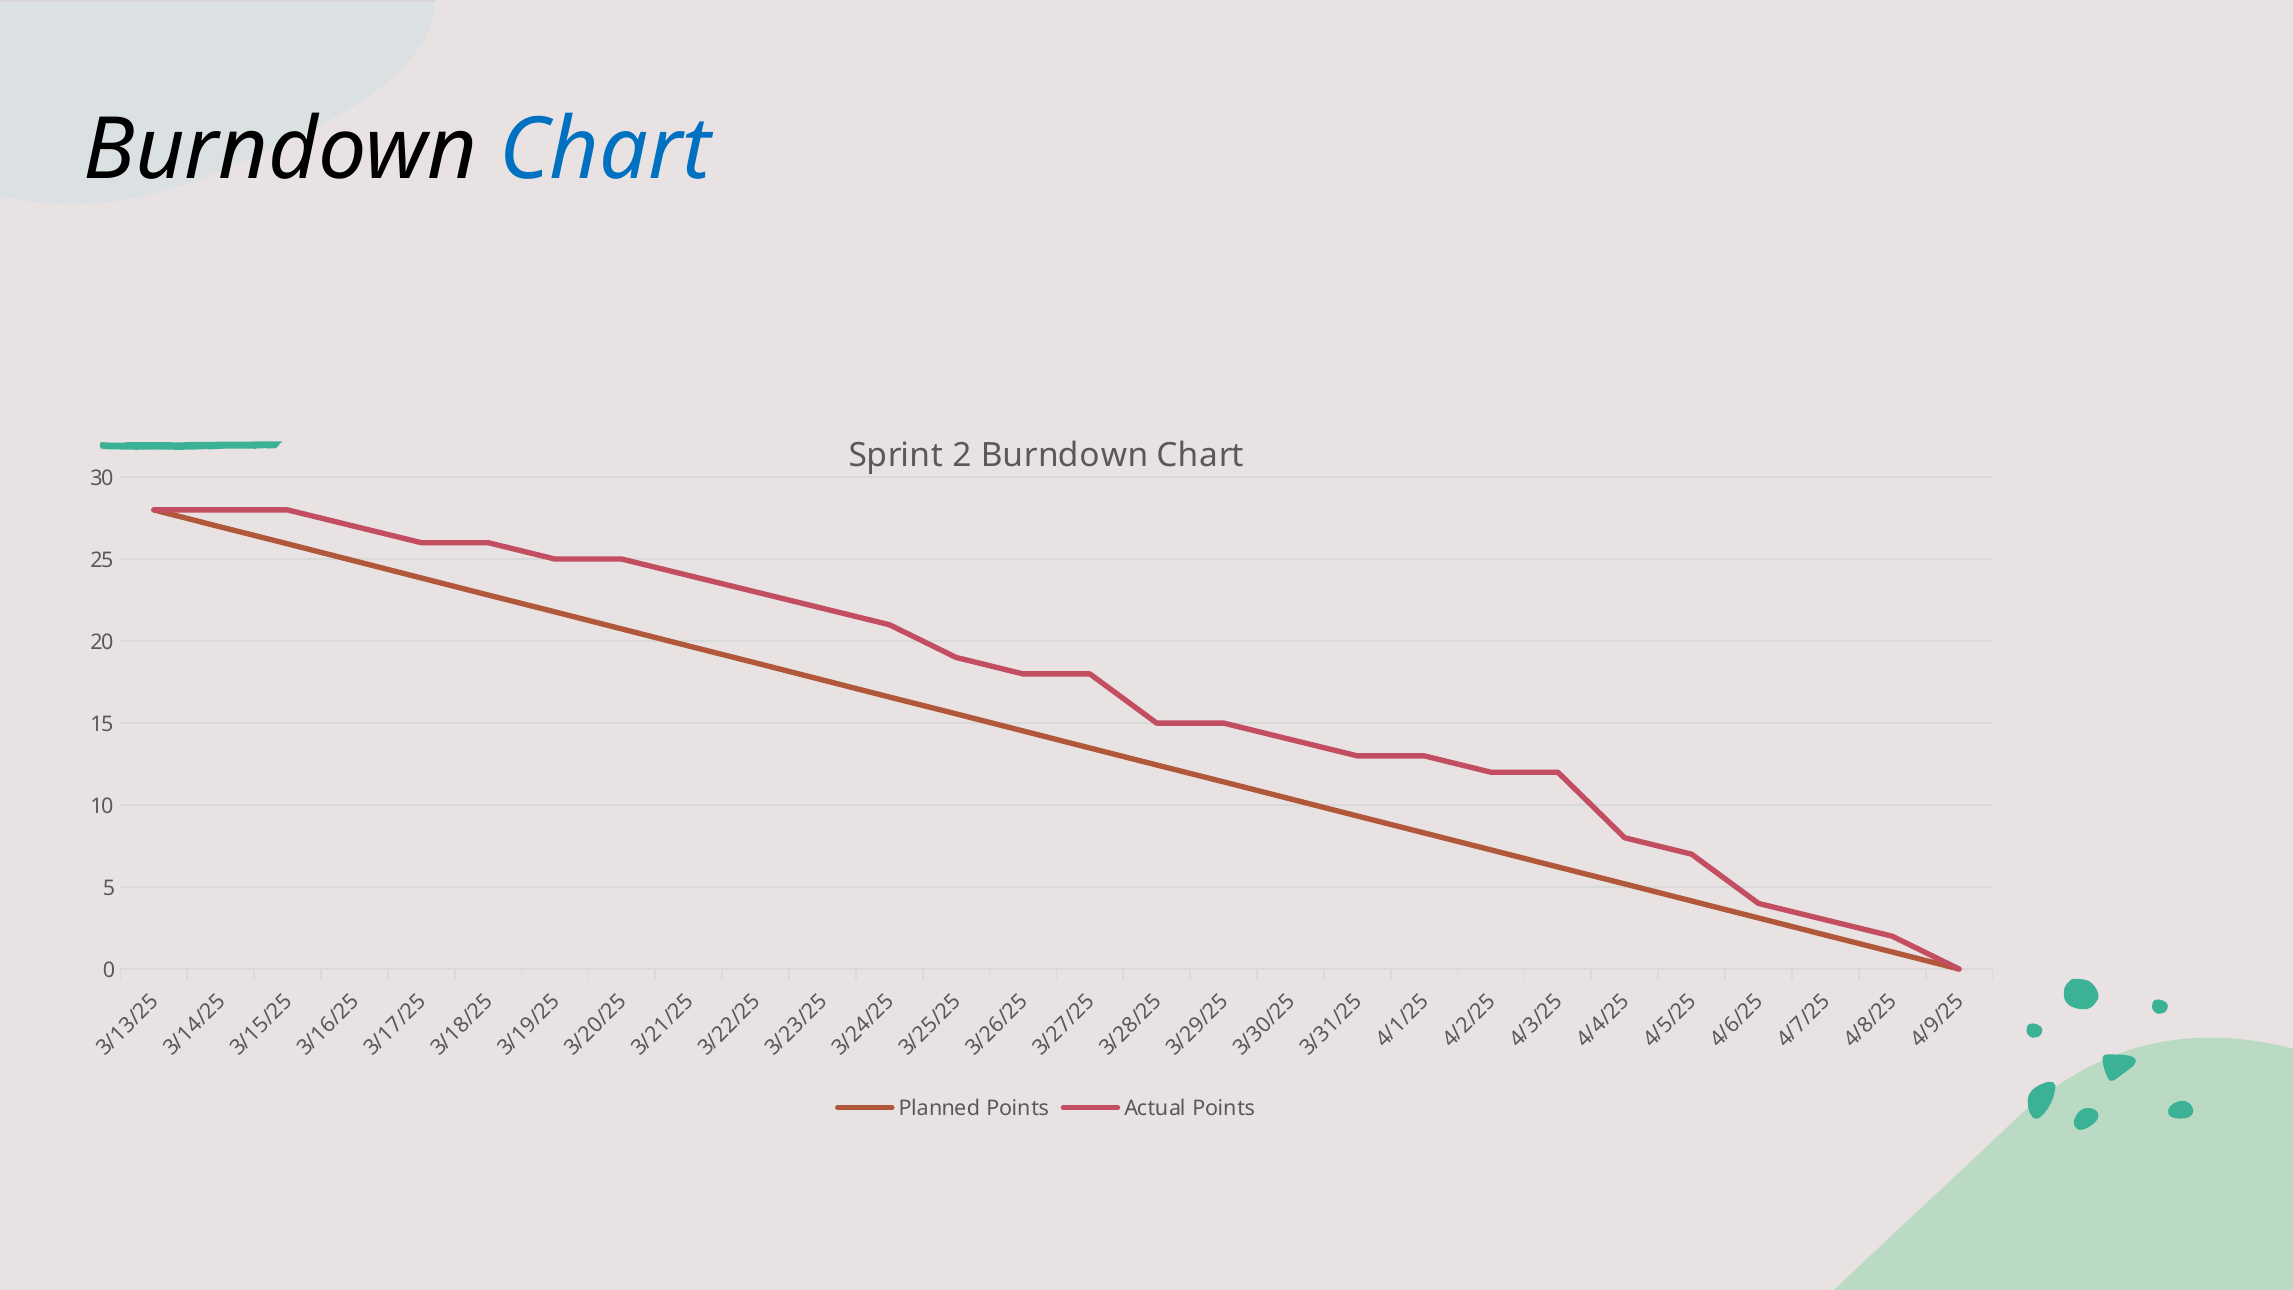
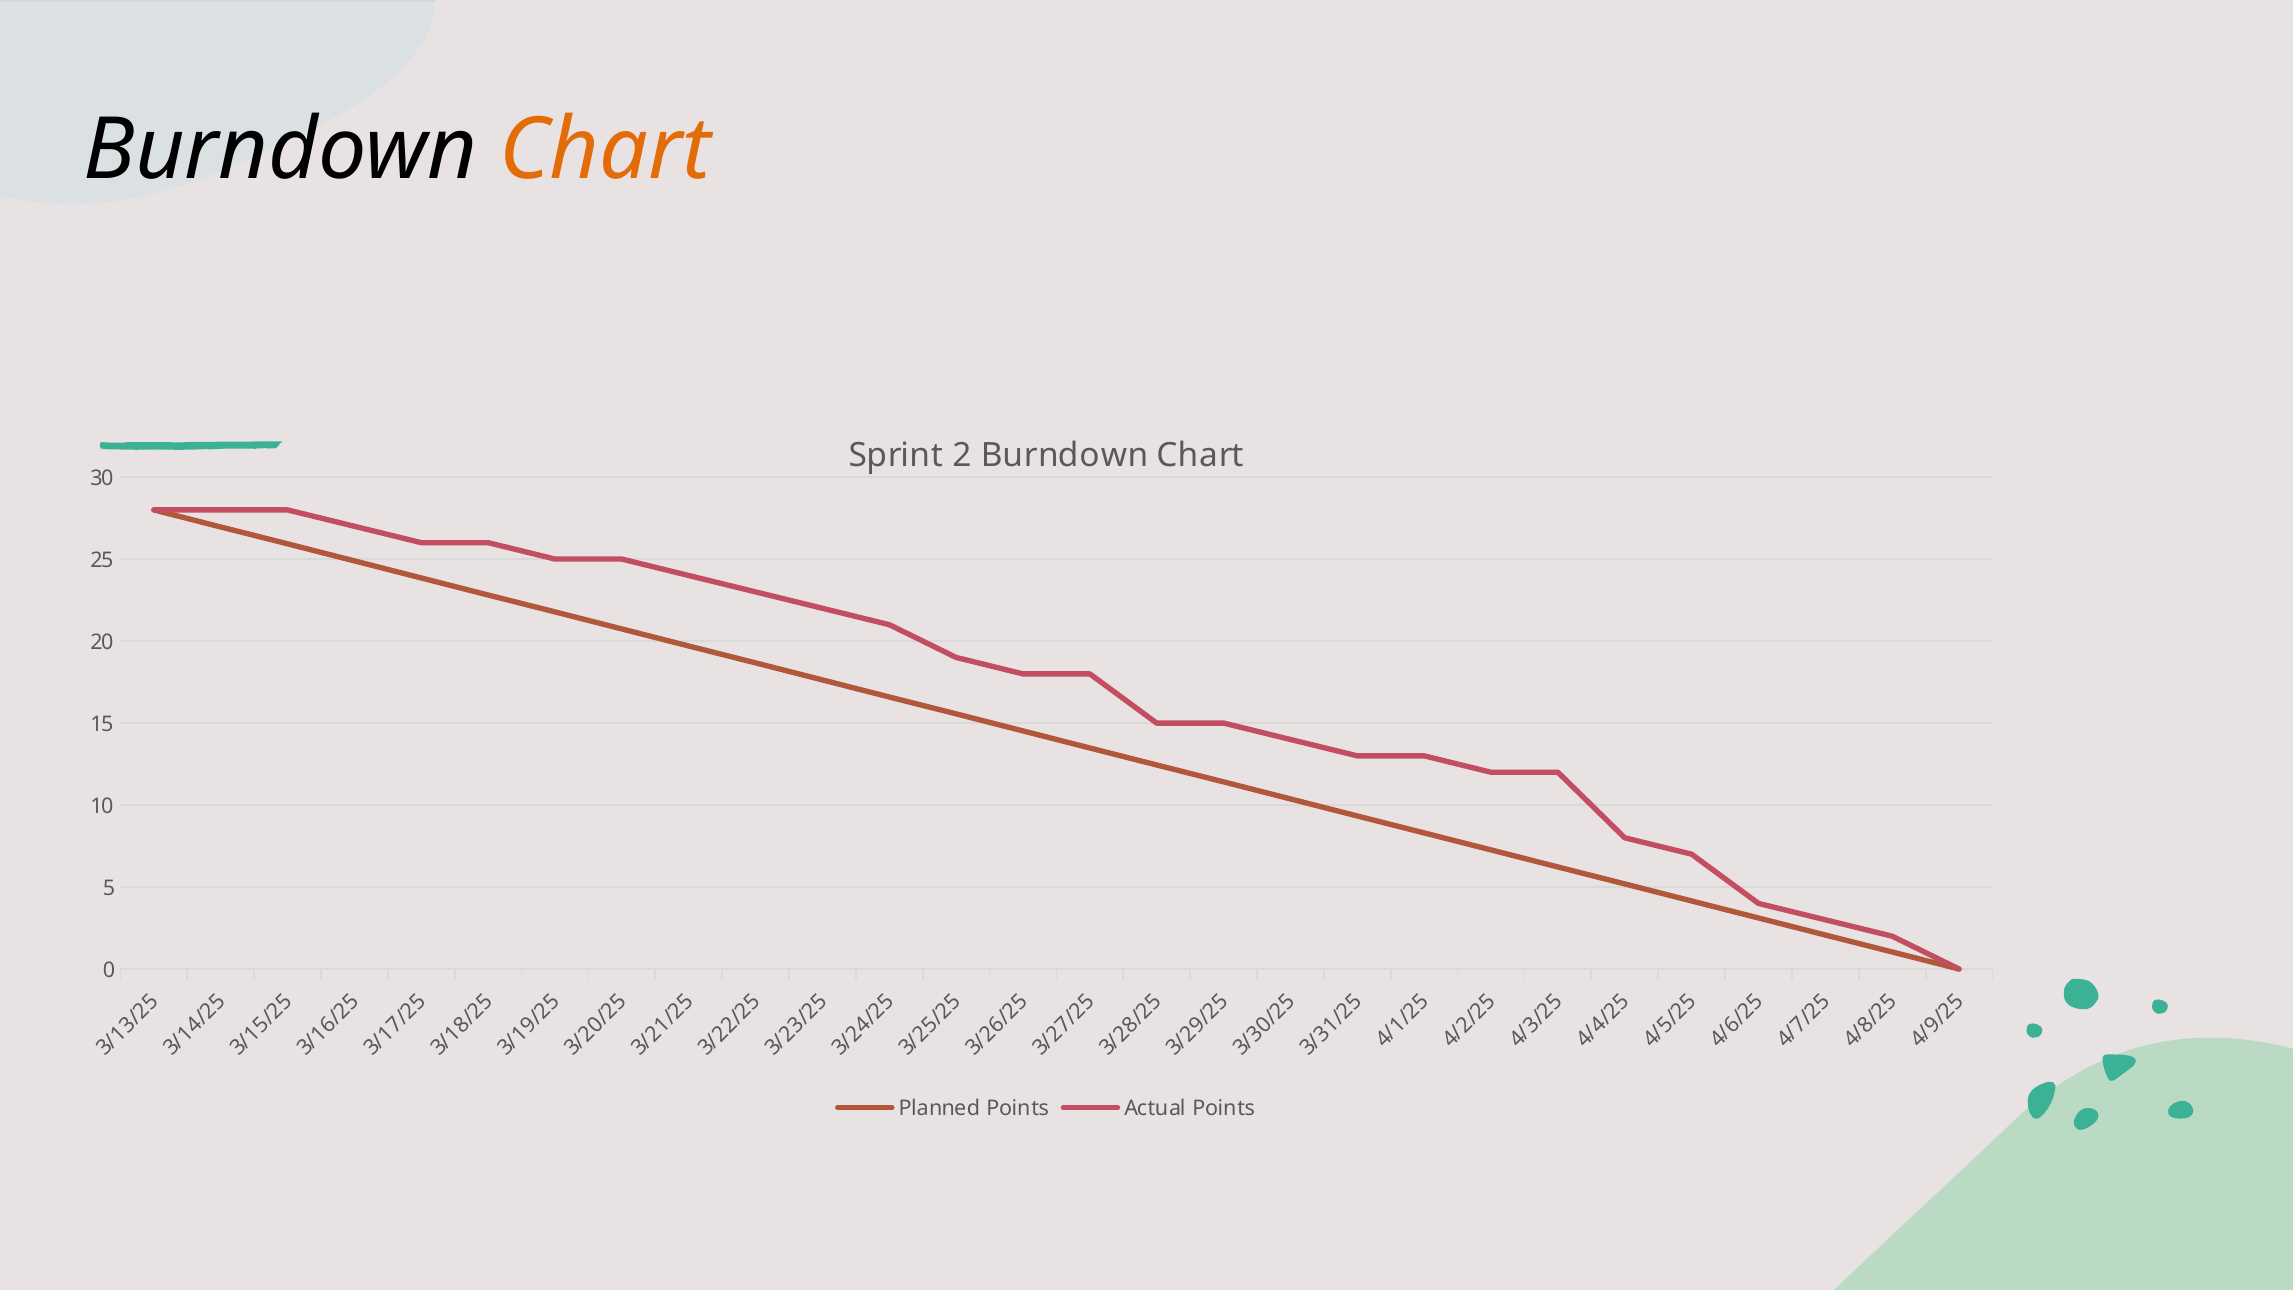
Chart colour: blue -> orange (605, 150)
